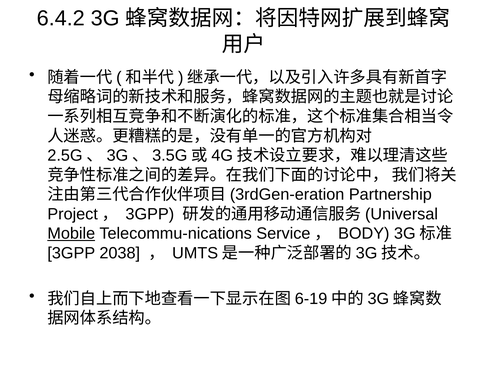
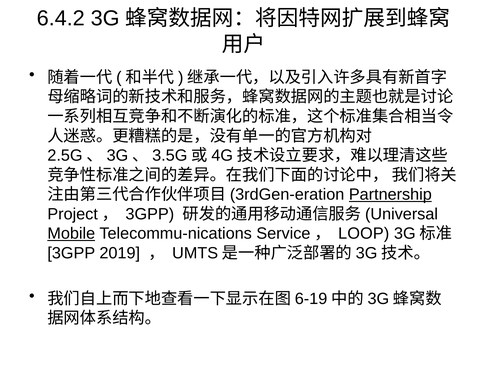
Partnership underline: none -> present (390, 194)
BODY: BODY -> LOOP (364, 233)
2038: 2038 -> 2019 (120, 253)
